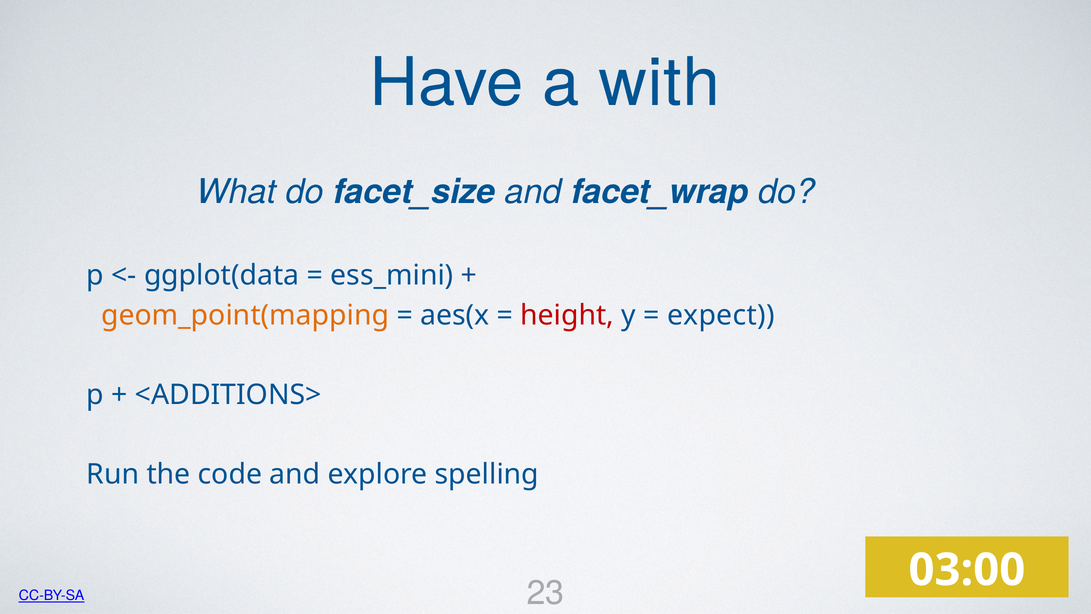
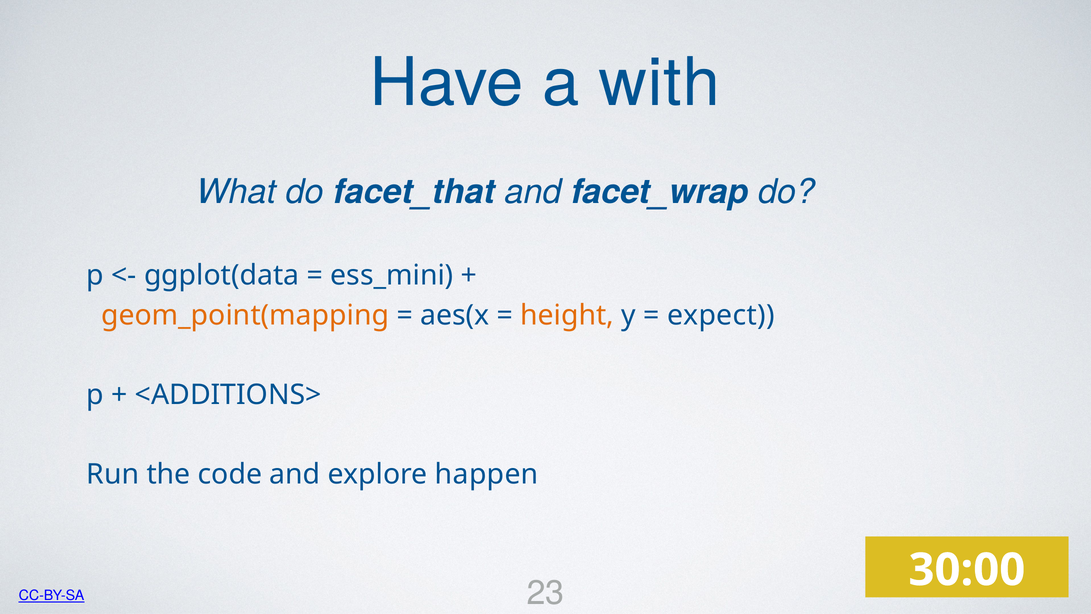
facet_size: facet_size -> facet_that (414, 192)
height colour: red -> orange (567, 315)
spelling: spelling -> happen (487, 474)
03:00: 03:00 -> 30:00 (967, 570)
